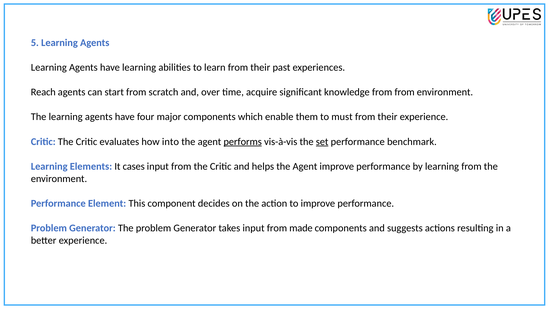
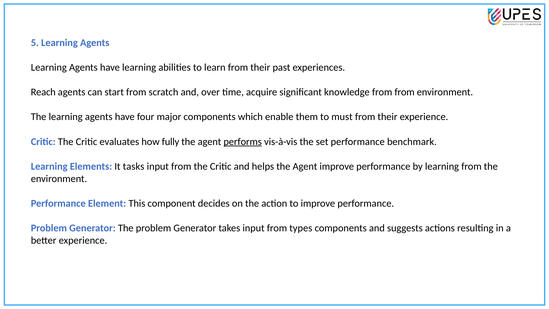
into: into -> fully (171, 142)
set underline: present -> none (322, 142)
cases: cases -> tasks (134, 166)
made: made -> types (301, 228)
